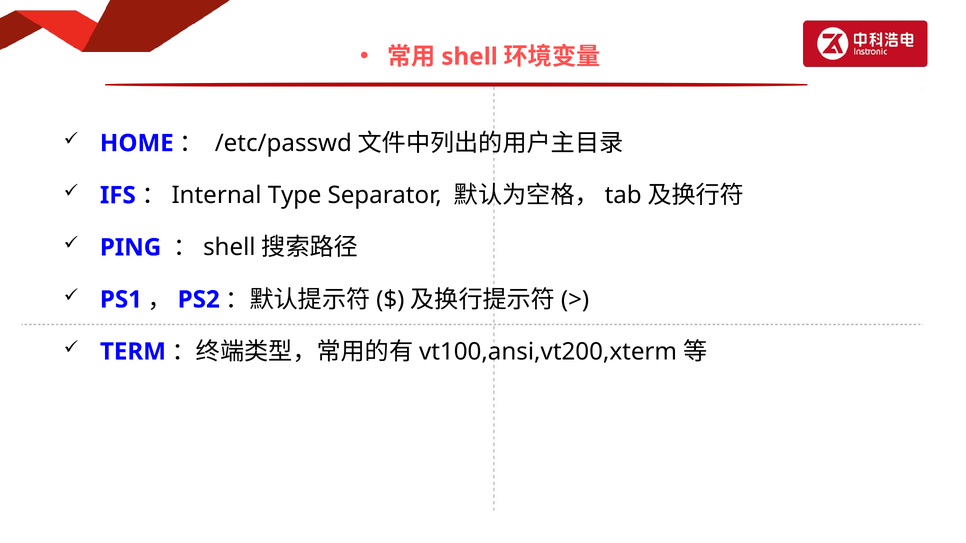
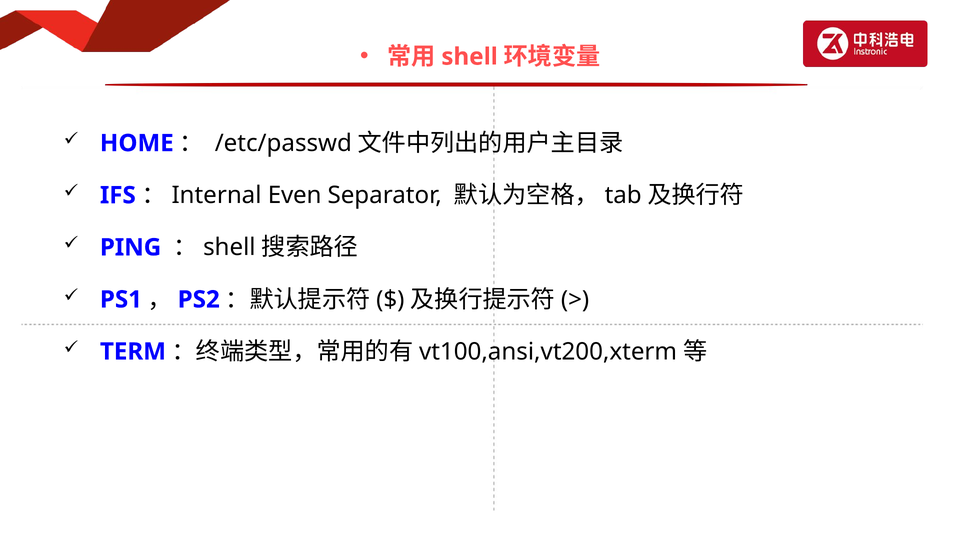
Type: Type -> Even (295, 195)
